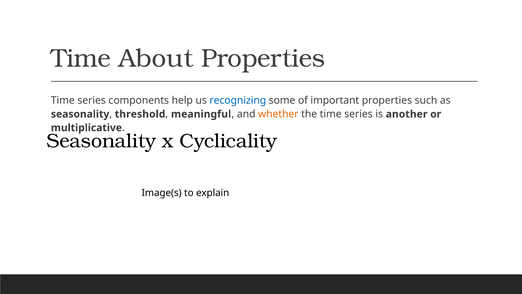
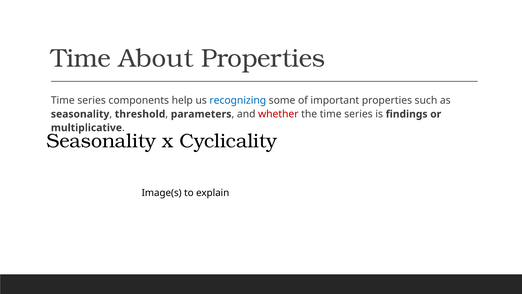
meaningful: meaningful -> parameters (201, 114)
whether colour: orange -> red (278, 114)
another: another -> findings (407, 114)
